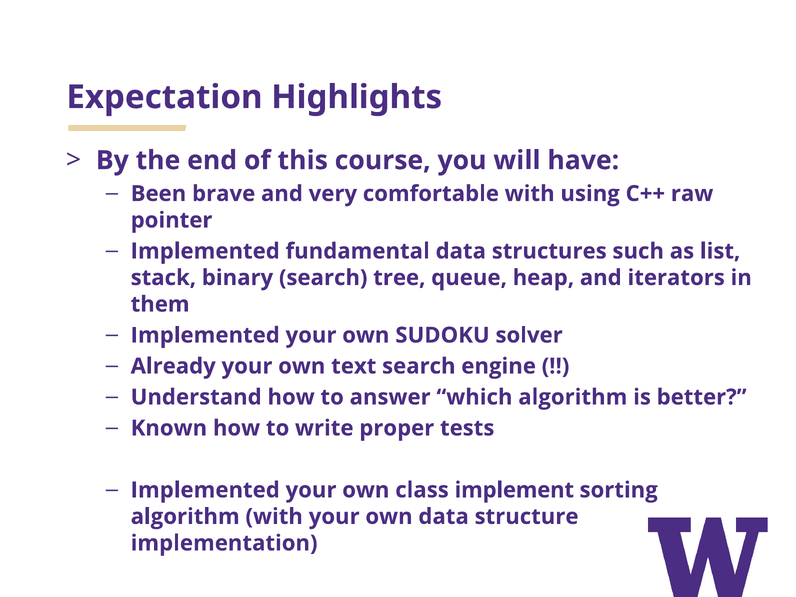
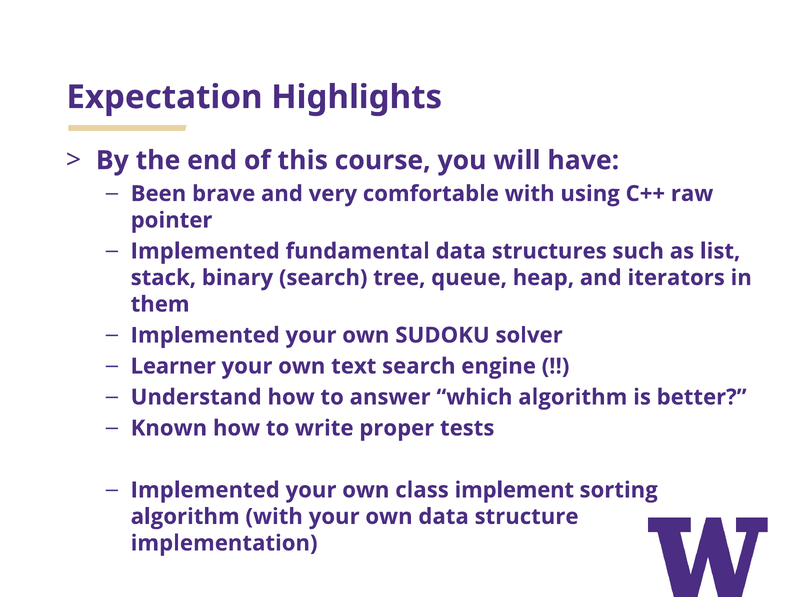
Already: Already -> Learner (173, 366)
